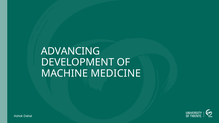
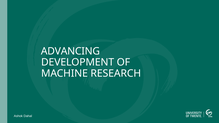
MEDICINE: MEDICINE -> RESEARCH (116, 73)
